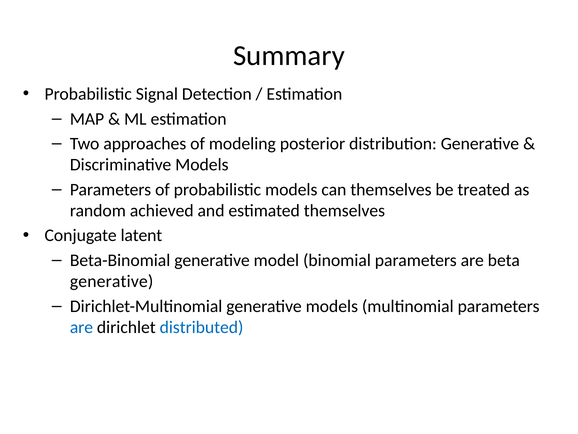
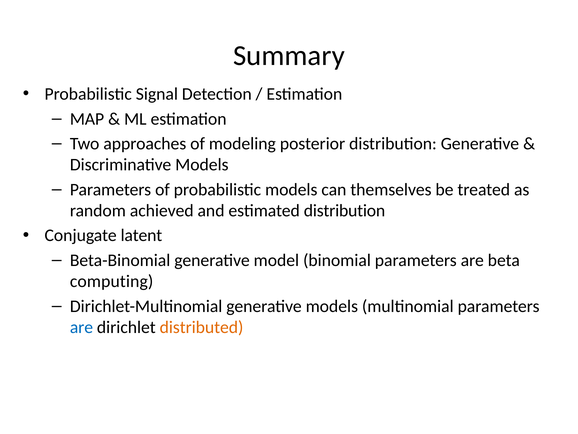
estimated themselves: themselves -> distribution (345, 211)
generative: generative -> computing (112, 281)
distributed colour: blue -> orange (202, 327)
